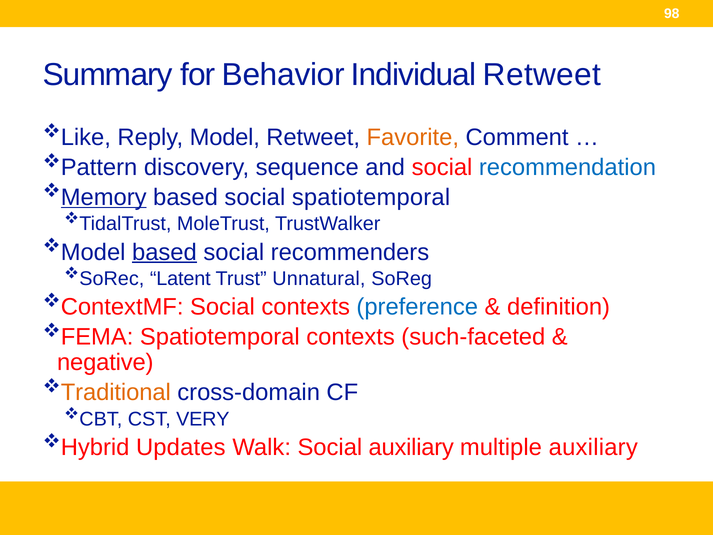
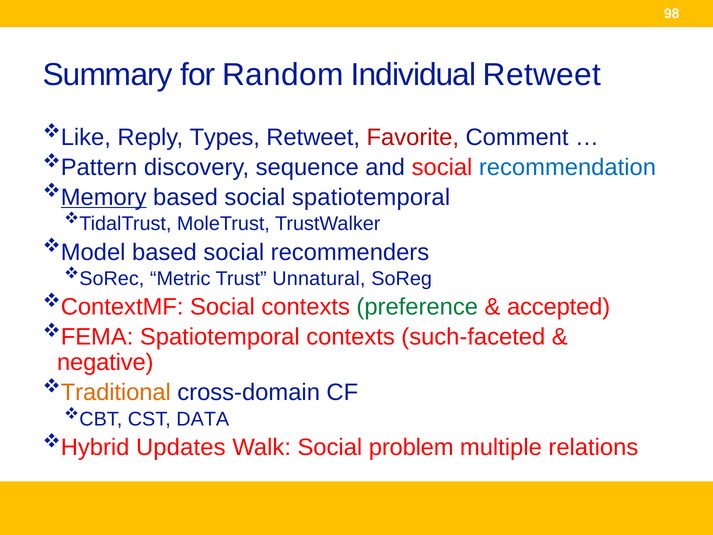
Behavior: Behavior -> Random (283, 75)
Reply Model: Model -> Types (225, 137)
Favorite colour: orange -> red (413, 137)
based underline: present -> none (164, 252)
Latent: Latent -> Metric (180, 279)
preference colour: blue -> green (417, 307)
definition: definition -> accepted (559, 307)
VERY: VERY -> DATA (203, 419)
Social auxiliary: auxiliary -> problem (411, 447)
multiple auxiliary: auxiliary -> relations (593, 447)
